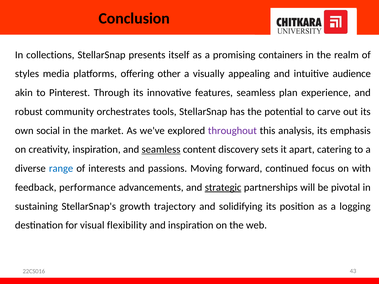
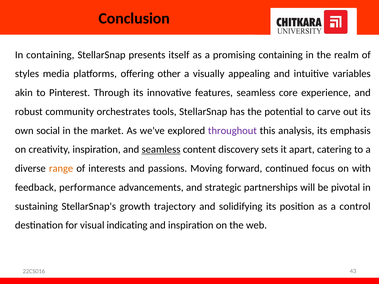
In collections: collections -> containing (50, 55)
promising containers: containers -> containing (281, 55)
audience: audience -> variables (352, 74)
plan: plan -> core (288, 93)
range colour: blue -> orange (61, 169)
strategic underline: present -> none (223, 188)
logging: logging -> control (355, 206)
flexibility: flexibility -> indicating (127, 225)
